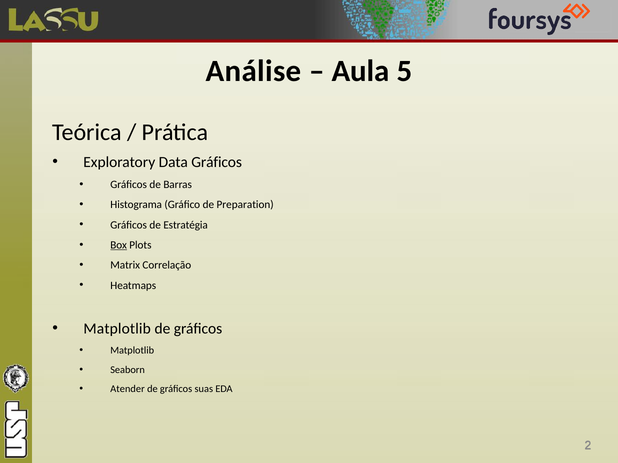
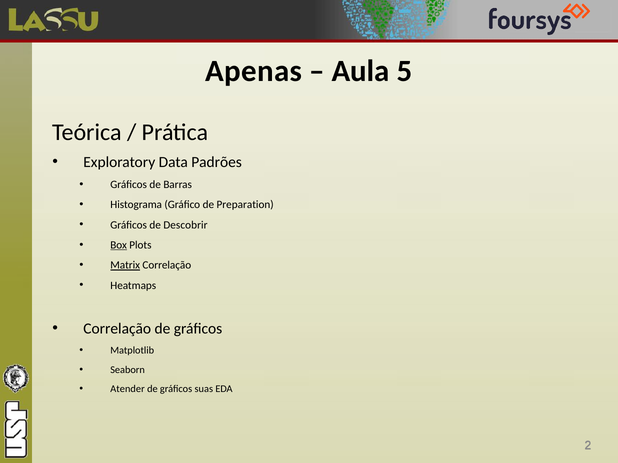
Análise: Análise -> Apenas (254, 71)
Data Gráficos: Gráficos -> Padrões (217, 162)
Estratégia: Estratégia -> Descobrir (186, 225)
Matrix underline: none -> present (125, 265)
Matplotlib: Matplotlib -> Correlação (117, 329)
